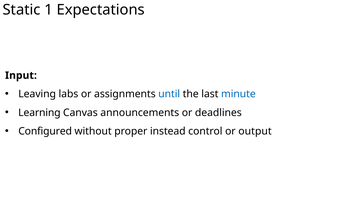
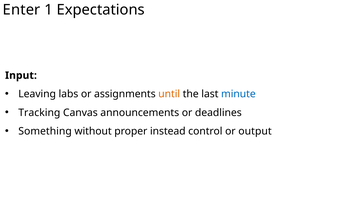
Static: Static -> Enter (22, 10)
until colour: blue -> orange (169, 94)
Learning: Learning -> Tracking (39, 113)
Configured: Configured -> Something (45, 131)
